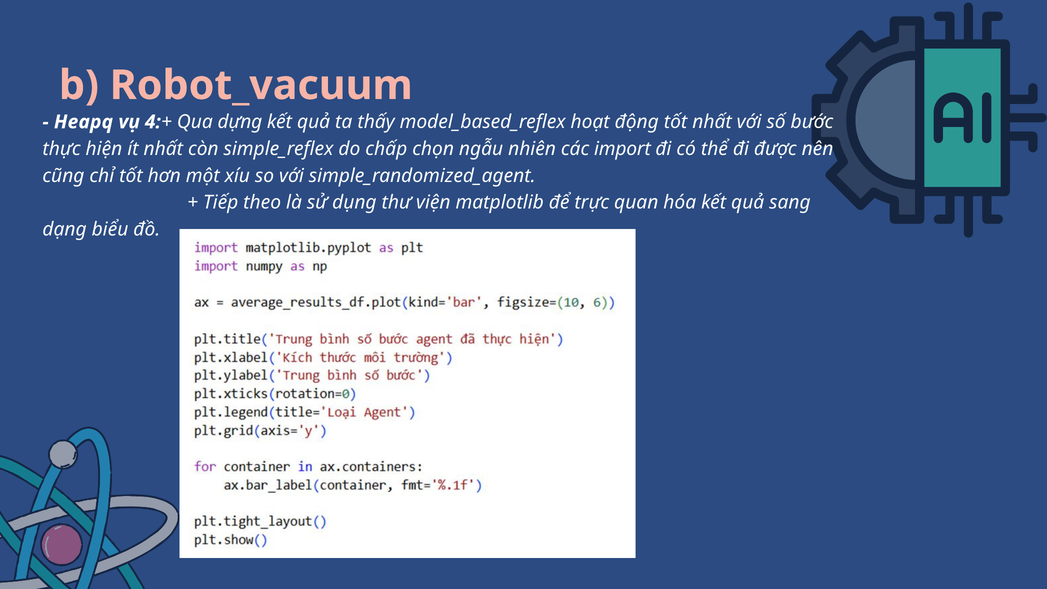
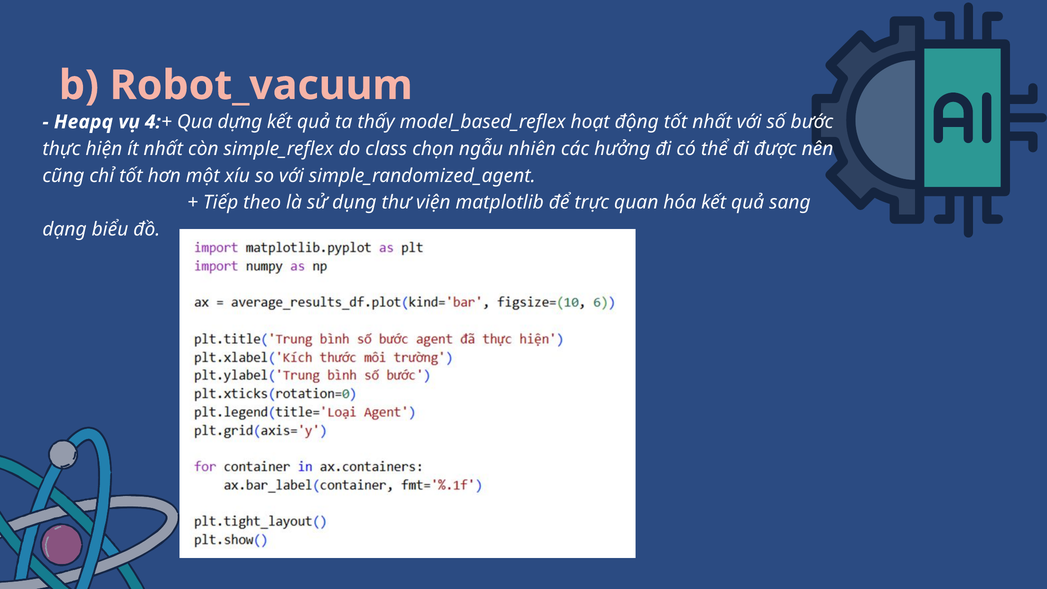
chấp: chấp -> class (386, 149)
import: import -> hưởng (622, 149)
